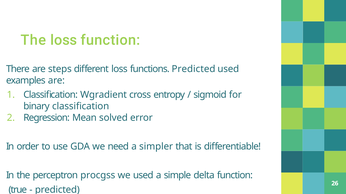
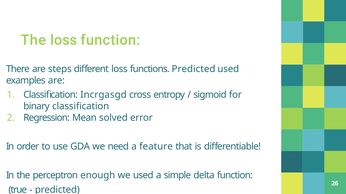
Wgradient: Wgradient -> Incrgasgd (103, 95)
simpler: simpler -> feature (156, 147)
procgss: procgss -> enough (98, 176)
